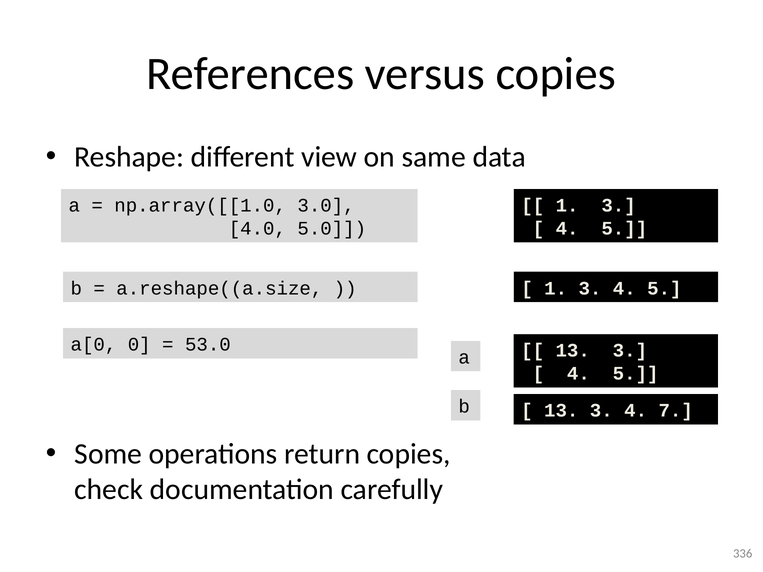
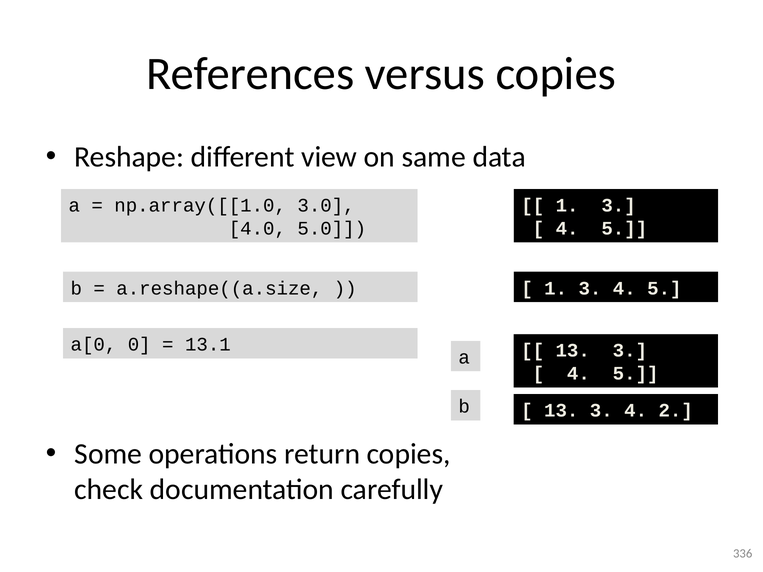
53.0: 53.0 -> 13.1 (208, 345)
7: 7 -> 2 (676, 411)
